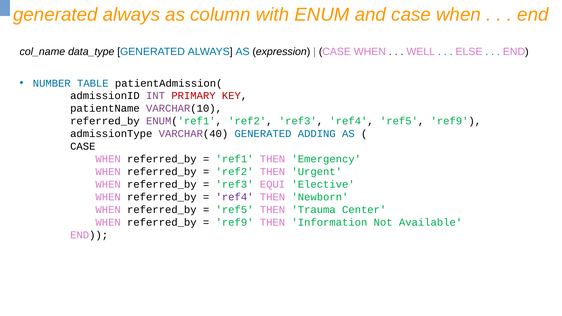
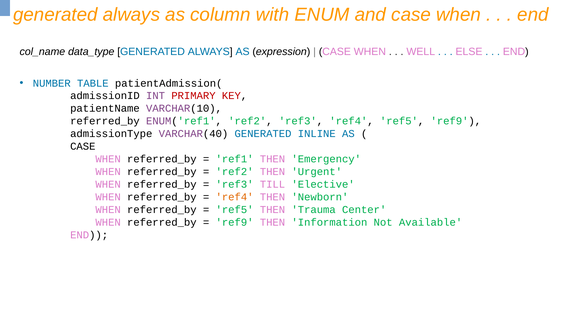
ADDING: ADDING -> INLINE (317, 134)
EQUI: EQUI -> TILL (272, 184)
ref4 colour: purple -> orange (235, 197)
